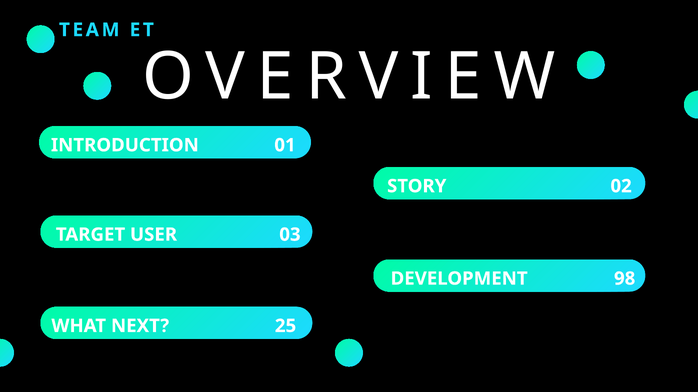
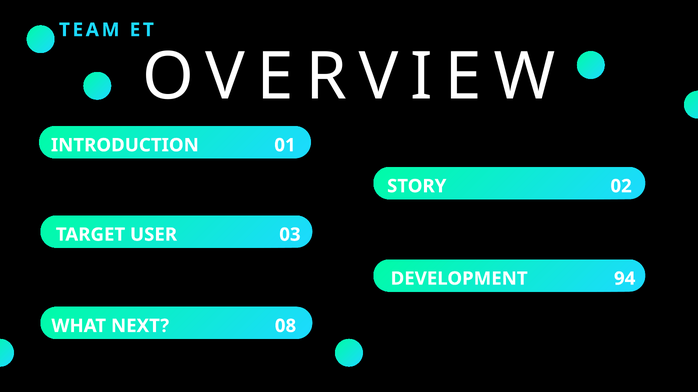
98: 98 -> 94 (625, 279)
25: 25 -> 08 (286, 326)
